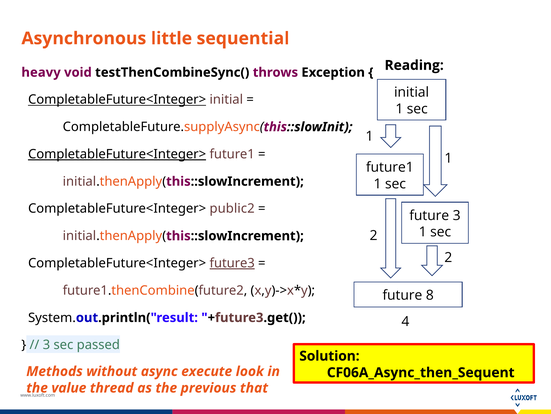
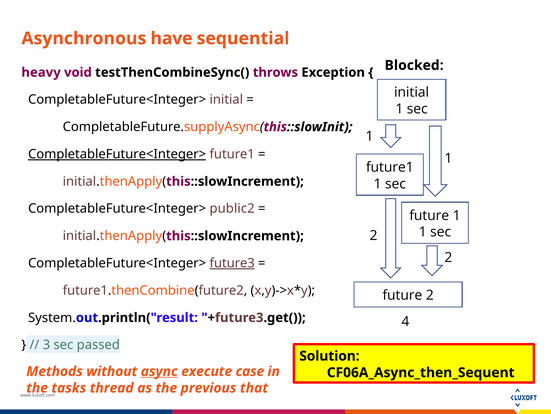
little: little -> have (171, 38)
Reading: Reading -> Blocked (414, 65)
CompletableFuture<Integer> underline: present -> none (117, 100)
future 3: 3 -> 1 (457, 215)
future 8: 8 -> 2 (430, 295)
async underline: none -> present (159, 371)
look: look -> case (250, 371)
value: value -> tasks (69, 387)
